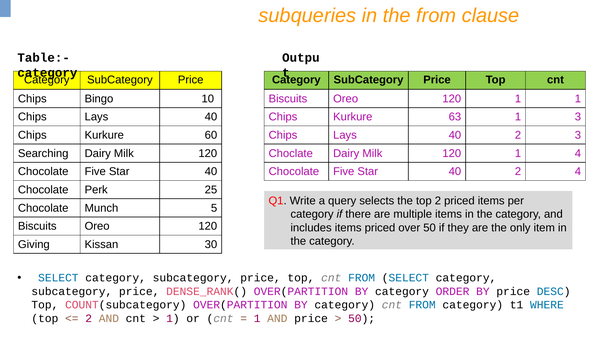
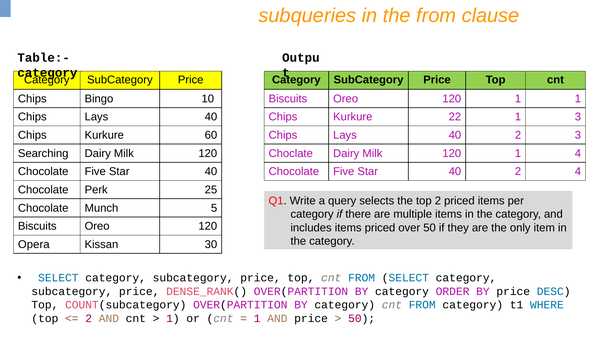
63: 63 -> 22 (455, 117)
Giving: Giving -> Opera (34, 244)
